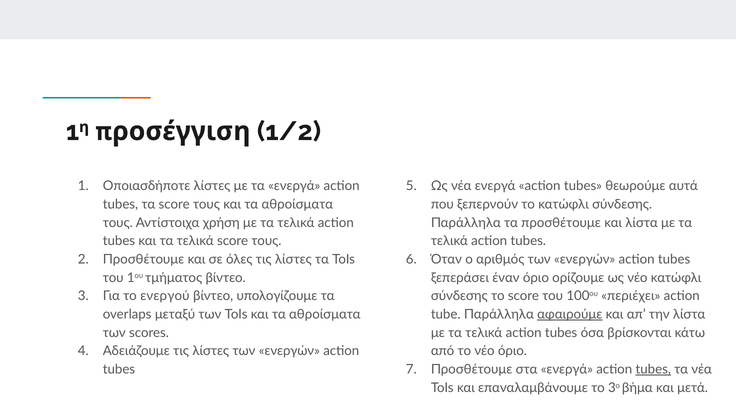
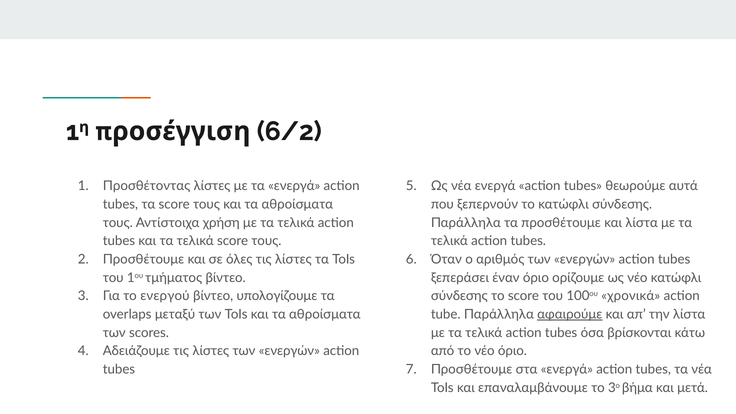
1/2: 1/2 -> 6/2 (289, 131)
Οποιασδήποτε: Οποιασδήποτε -> Προσθέτοντας (147, 186)
περιέχει: περιέχει -> χρονικά (631, 296)
tubes underline: present -> none (653, 369)
